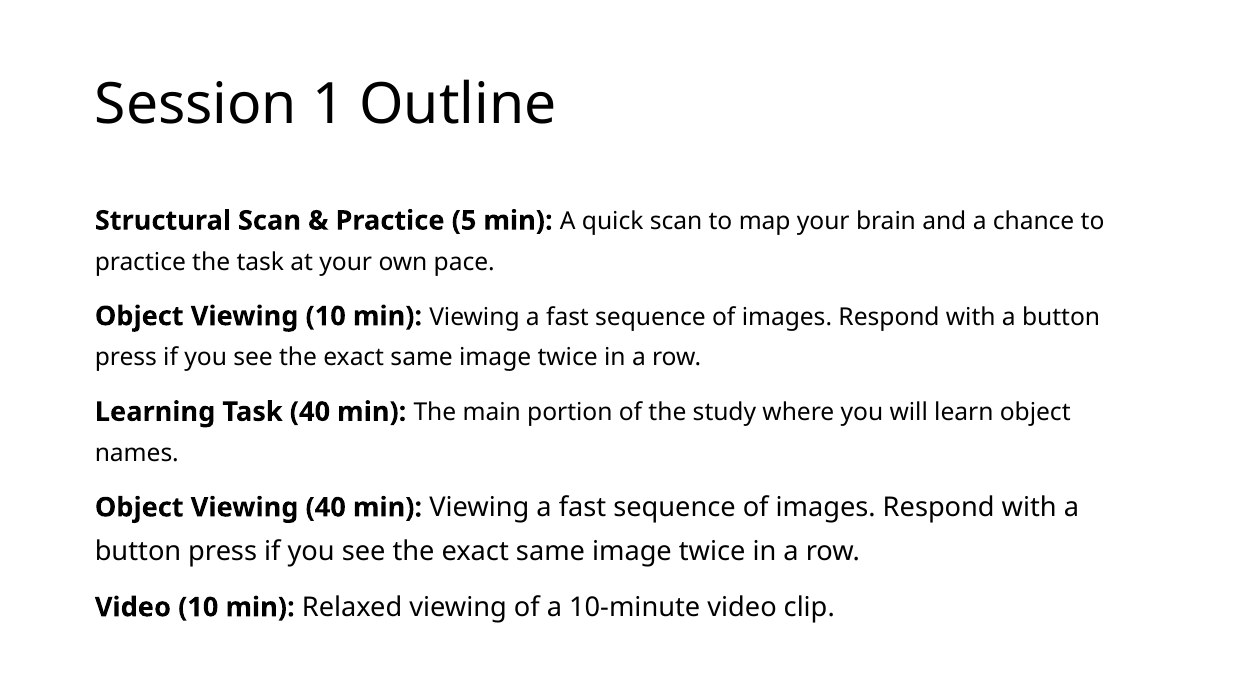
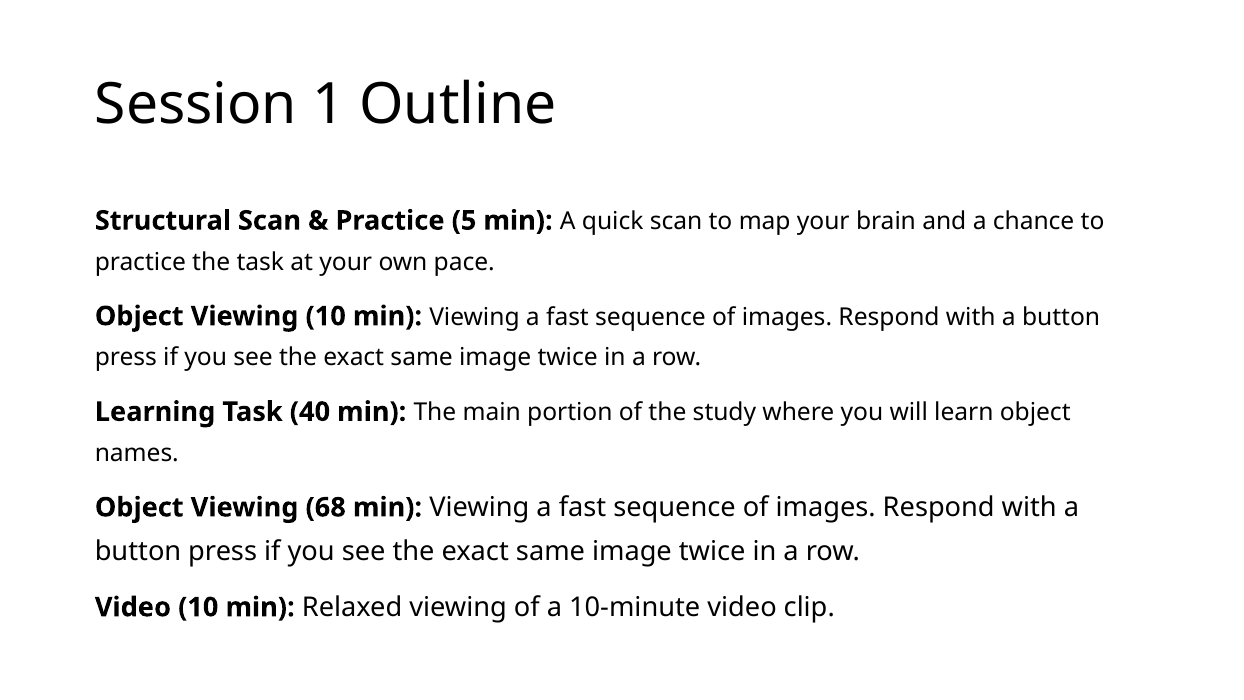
Viewing 40: 40 -> 68 (326, 507)
